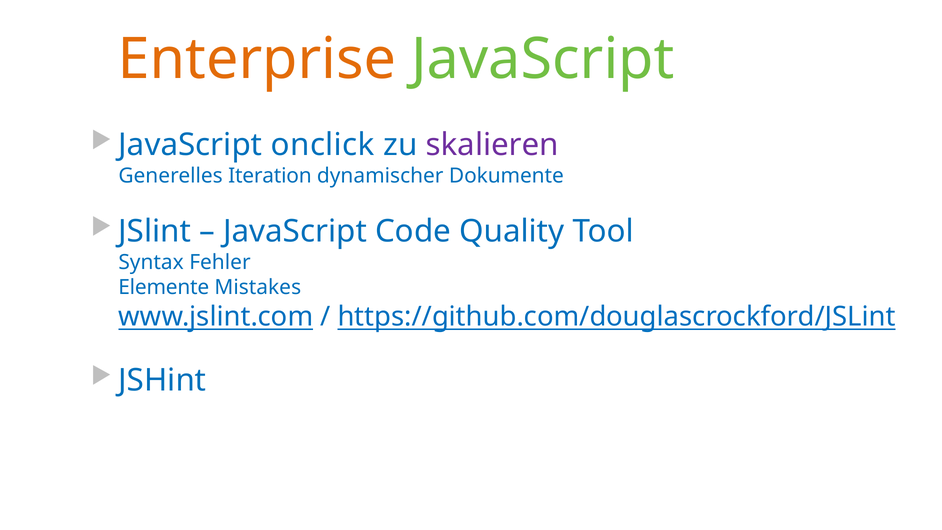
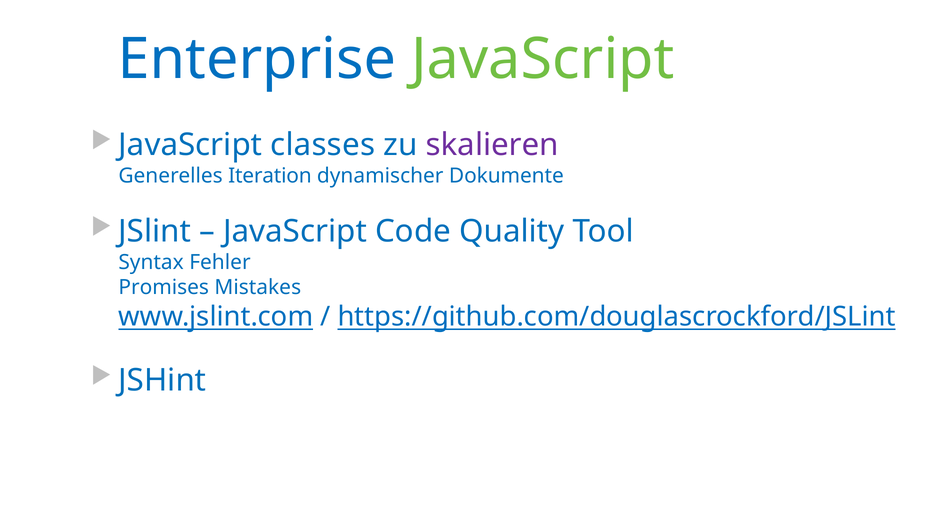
Enterprise colour: orange -> blue (257, 59)
onclick: onclick -> classes (323, 145)
Elemente: Elemente -> Promises (164, 287)
